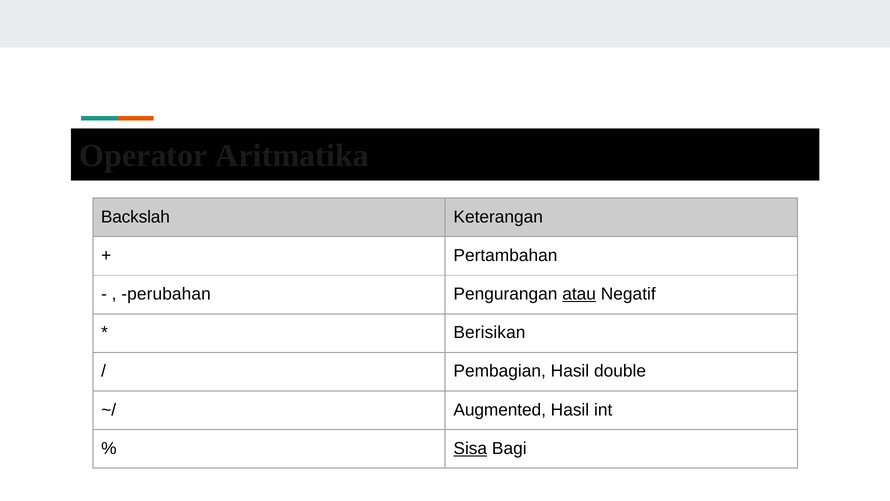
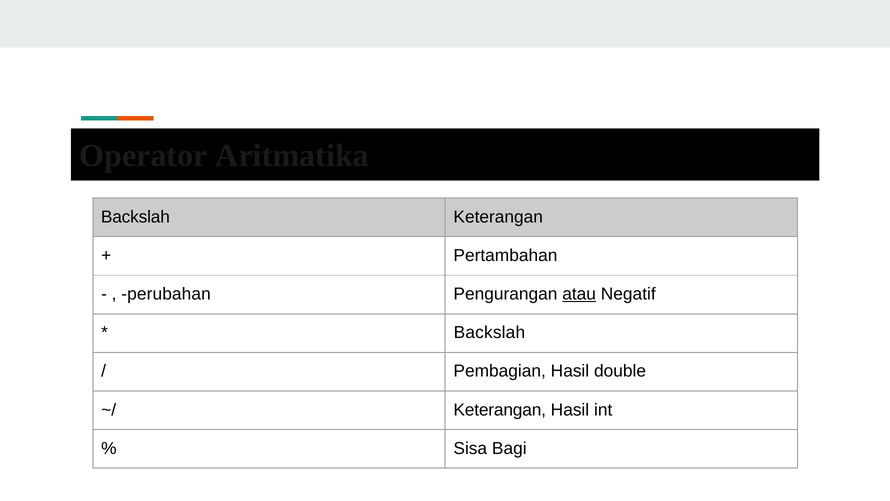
Berisikan: Berisikan -> Backslah (489, 332)
Augmented: Augmented -> Keterangan (500, 410)
Sisa underline: present -> none (470, 448)
